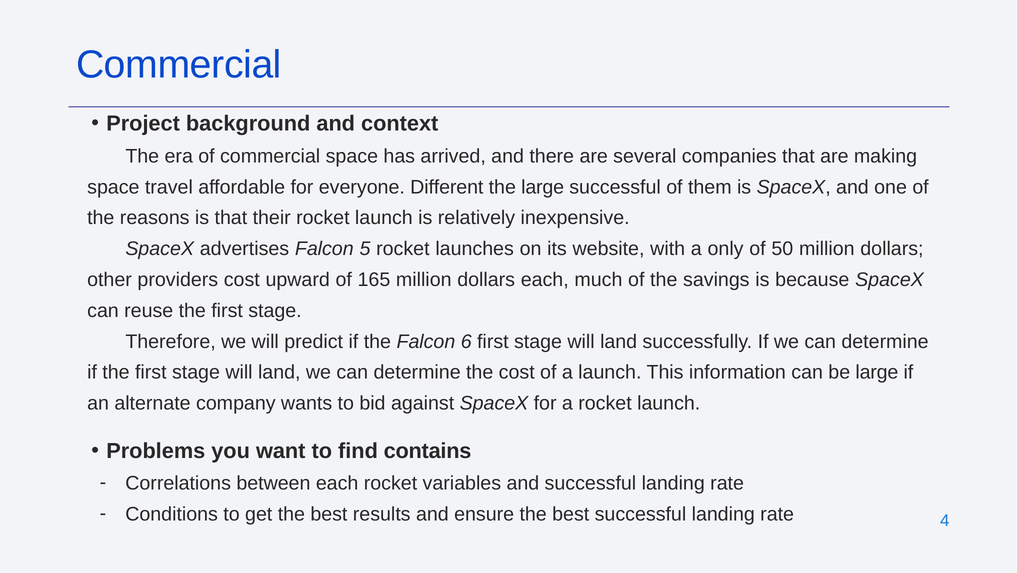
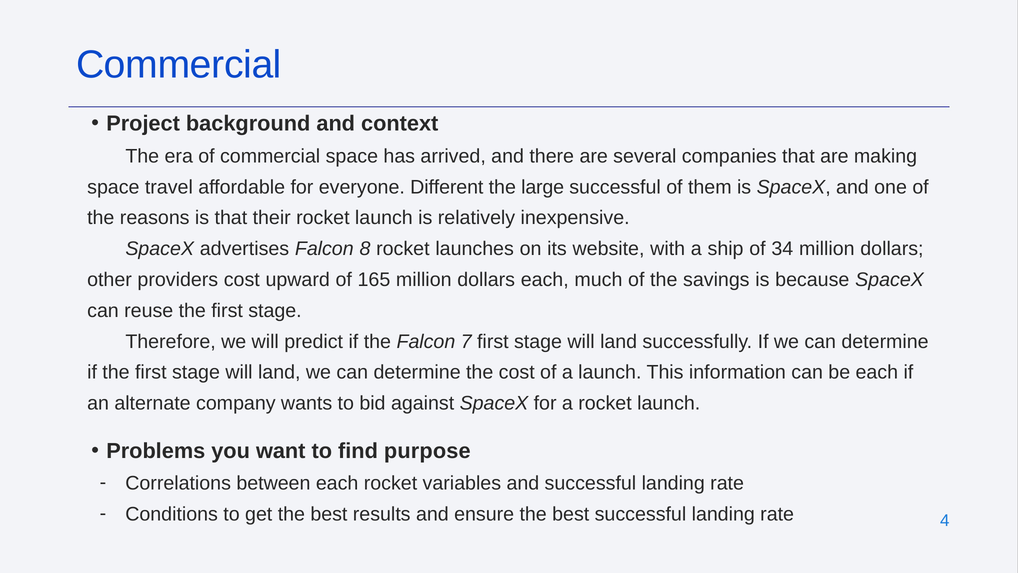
5: 5 -> 8 (365, 249)
only: only -> ship (726, 249)
50: 50 -> 34 (782, 249)
6: 6 -> 7 (466, 341)
be large: large -> each (877, 372)
contains: contains -> purpose (427, 451)
